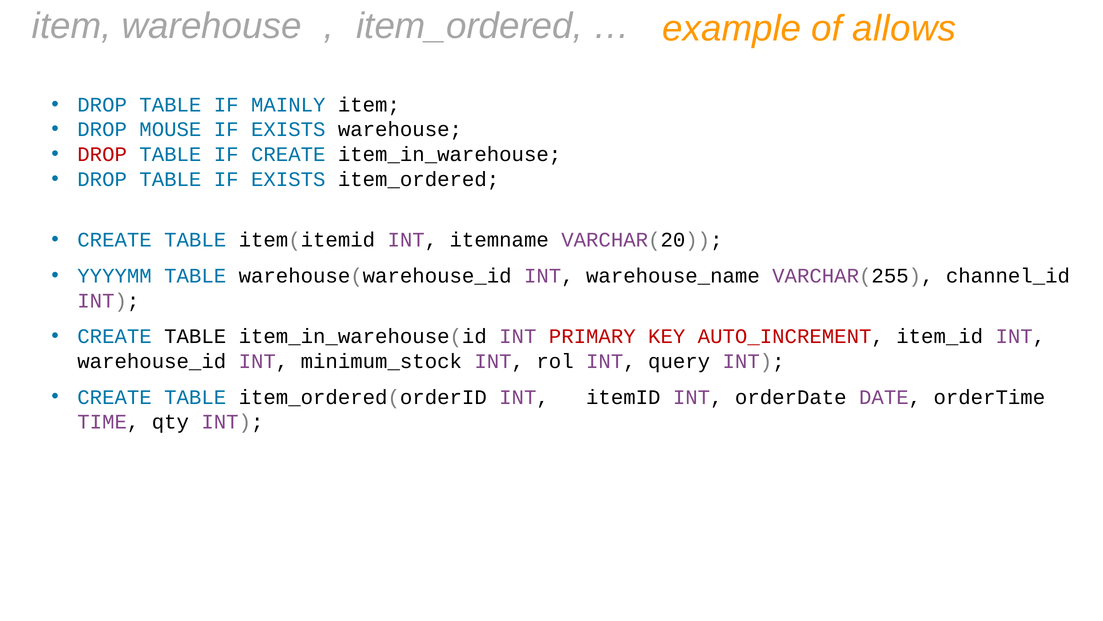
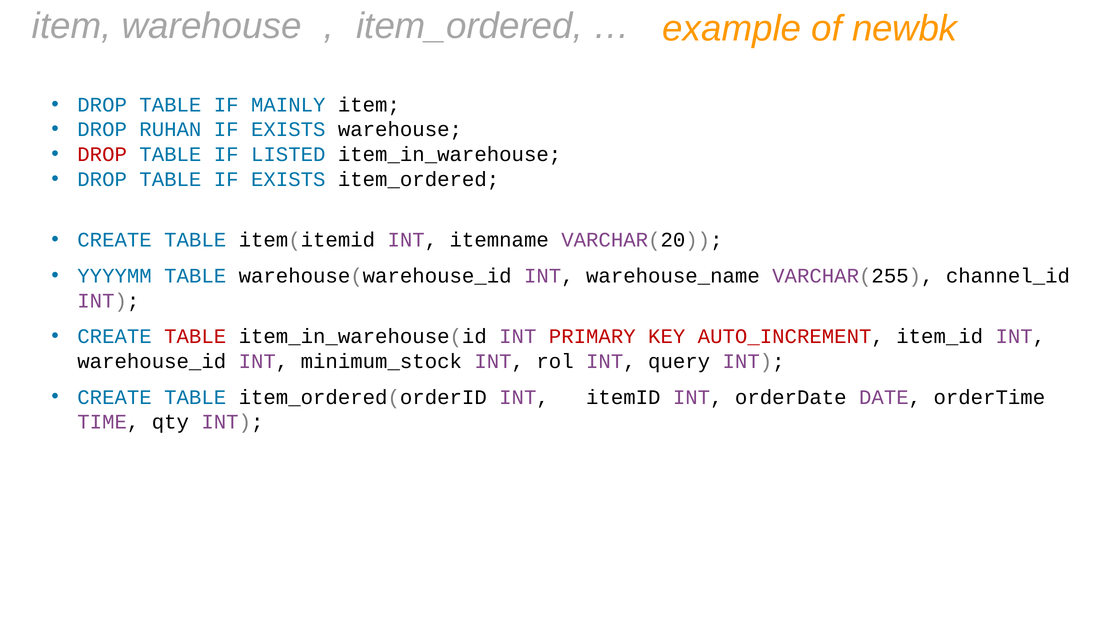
allows: allows -> newbk (905, 29)
MOUSE: MOUSE -> RUHAN (170, 130)
IF CREATE: CREATE -> LISTED (288, 154)
TABLE colour: black -> red (195, 336)
